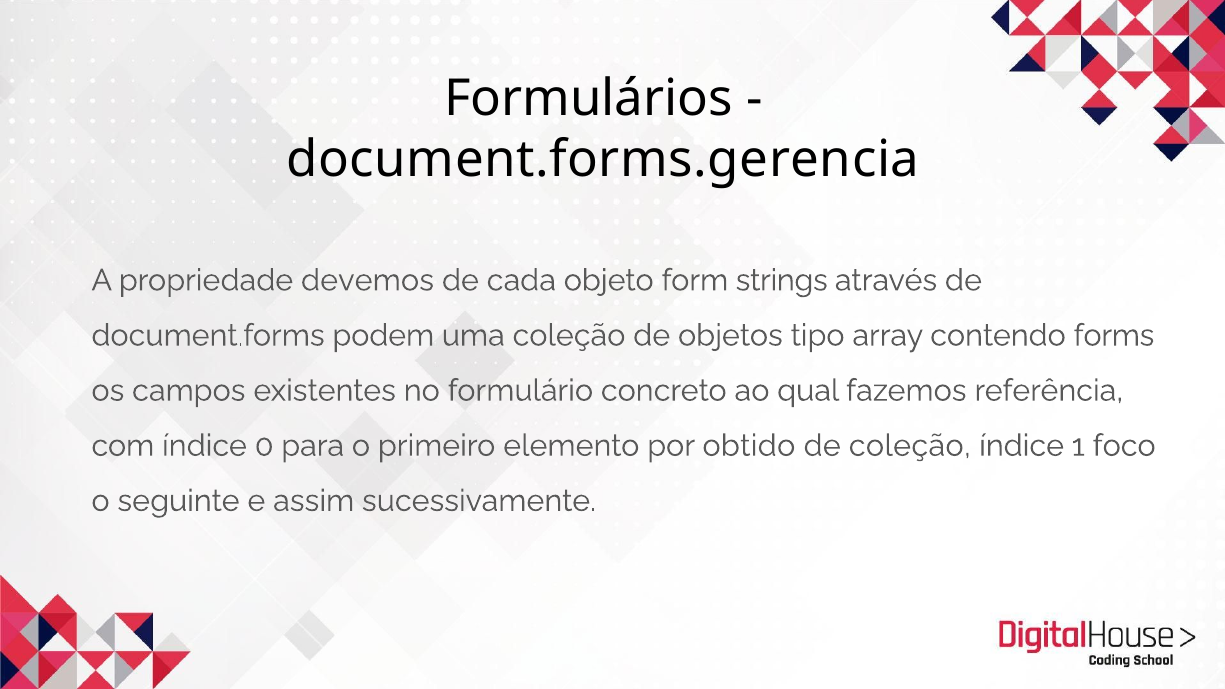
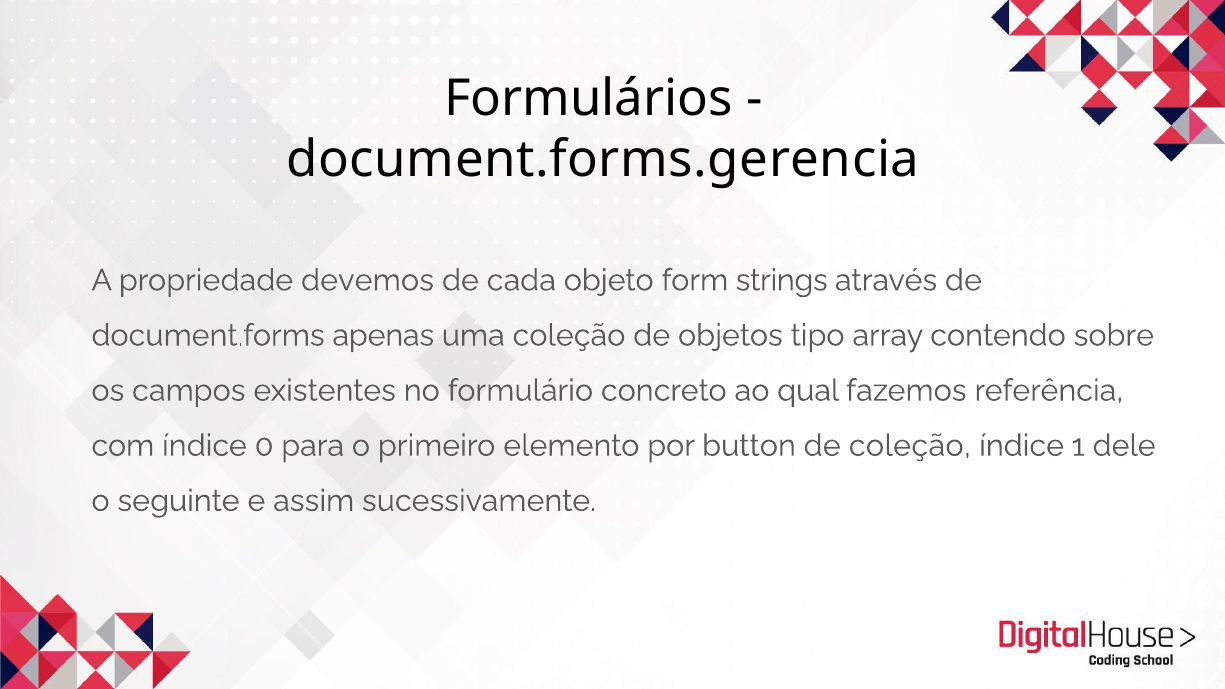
podem: podem -> apenas (383, 335)
forms: forms -> sobre (1114, 335)
obtido: obtido -> button (749, 446)
foco: foco -> dele (1124, 446)
